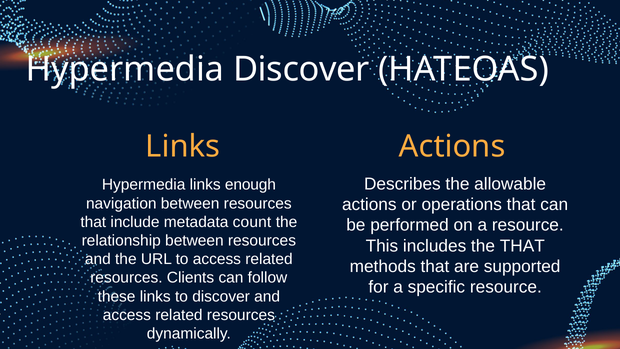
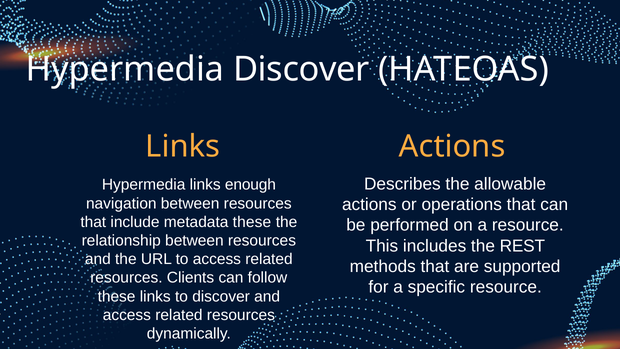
metadata count: count -> these (252, 222)
the THAT: THAT -> REST (522, 246)
